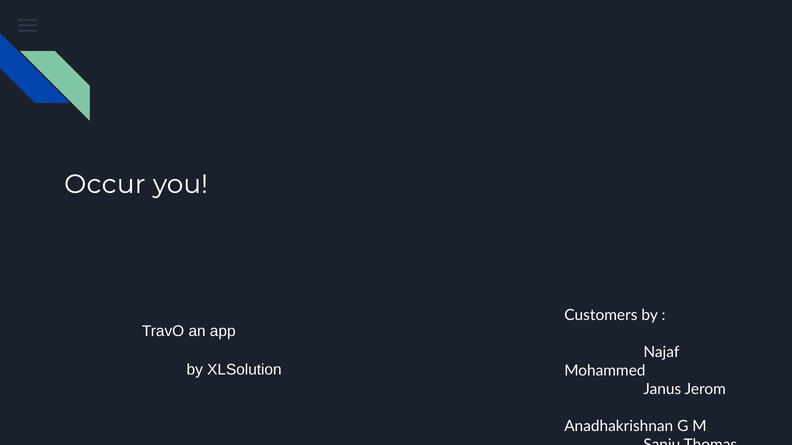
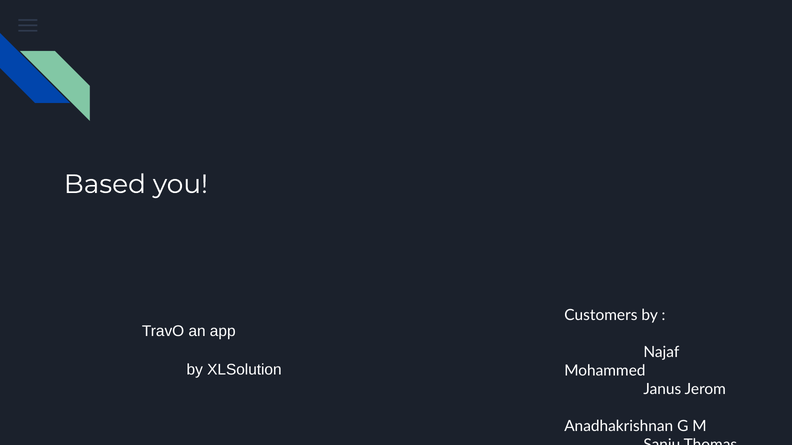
Occur: Occur -> Based (105, 184)
